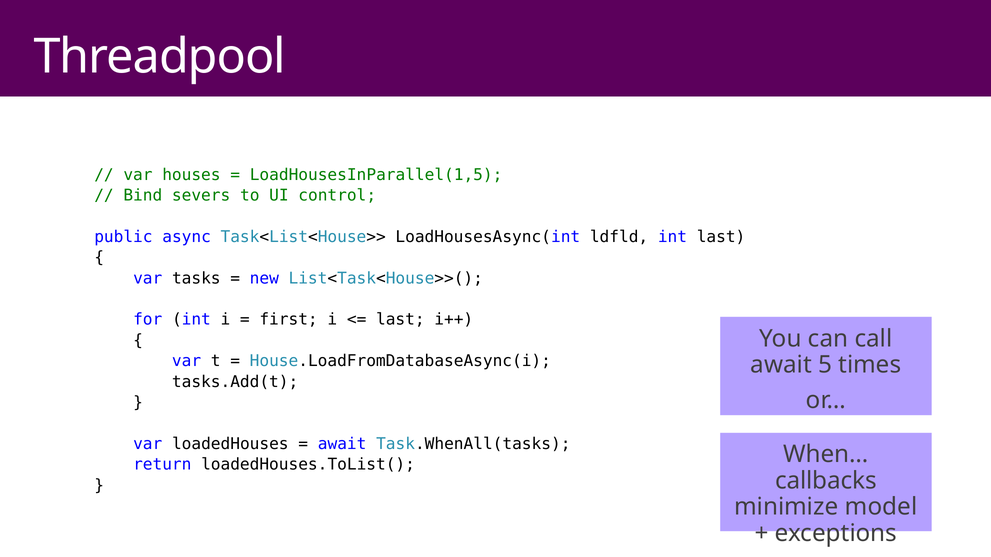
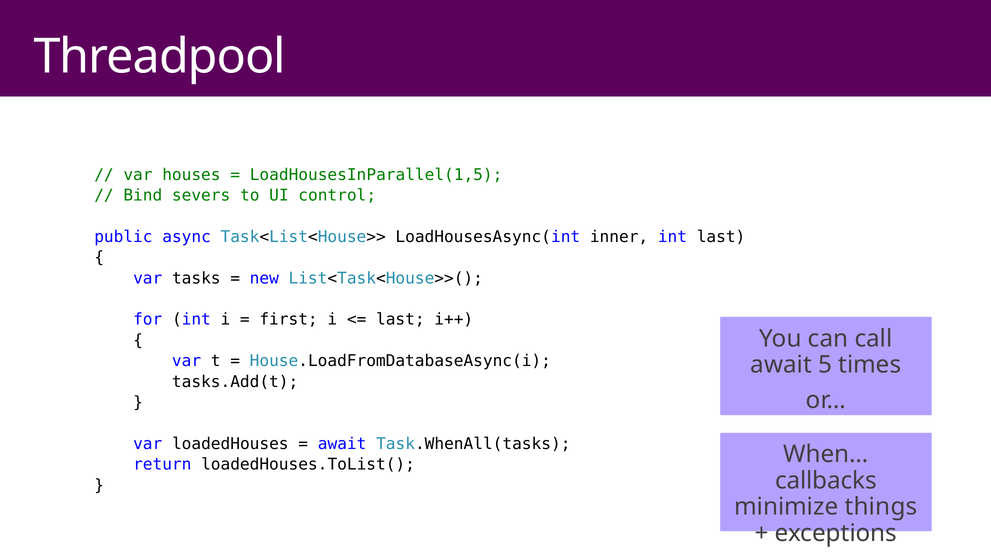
ldfld: ldfld -> inner (619, 237)
model: model -> things (881, 507)
